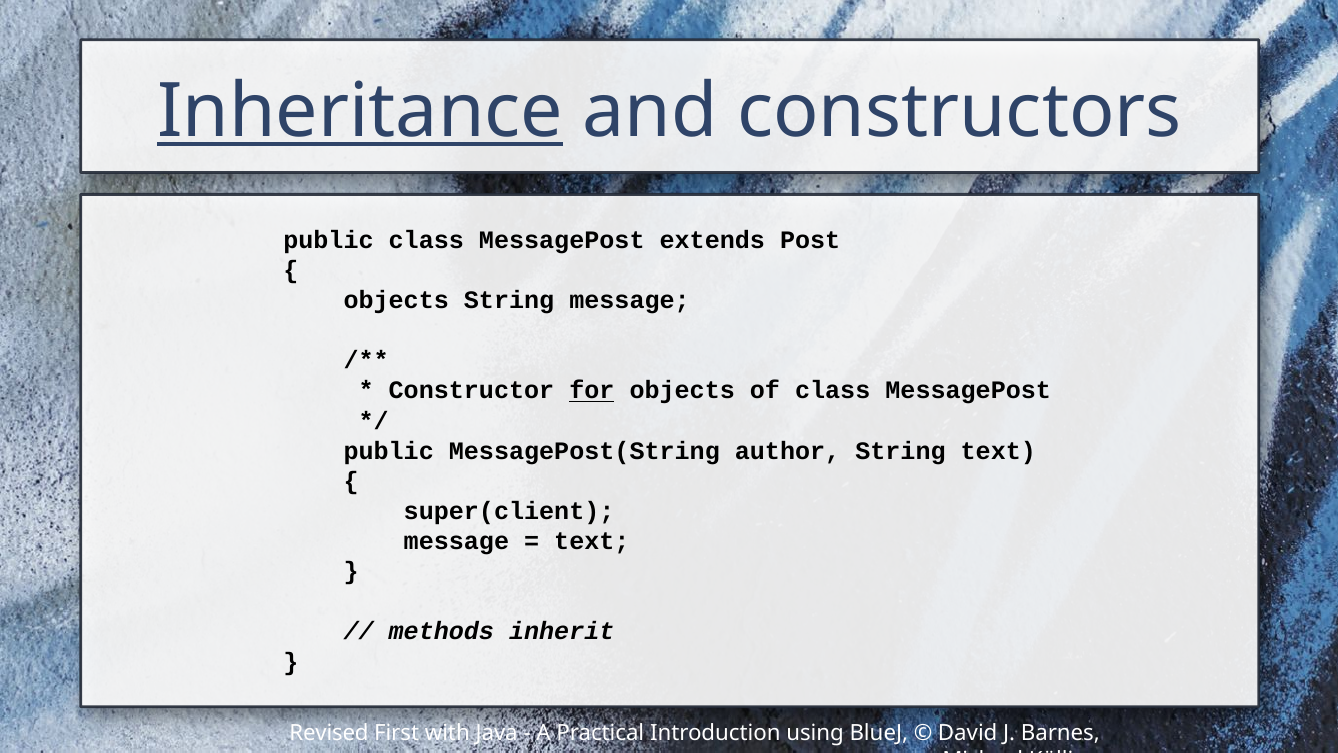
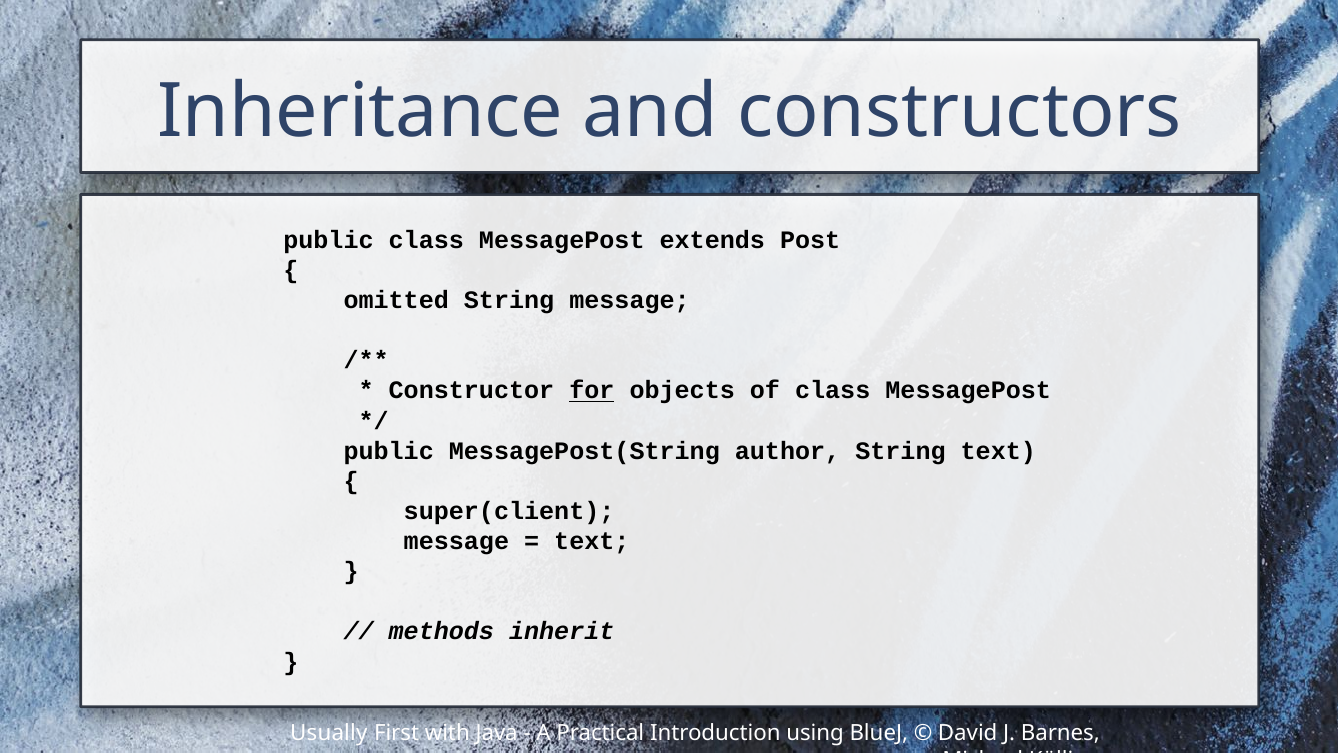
Inheritance underline: present -> none (360, 111)
objects: objects -> omitted (396, 300)
Revised: Revised -> Usually (329, 733)
